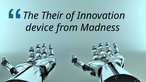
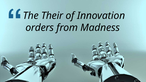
device: device -> orders (40, 28)
